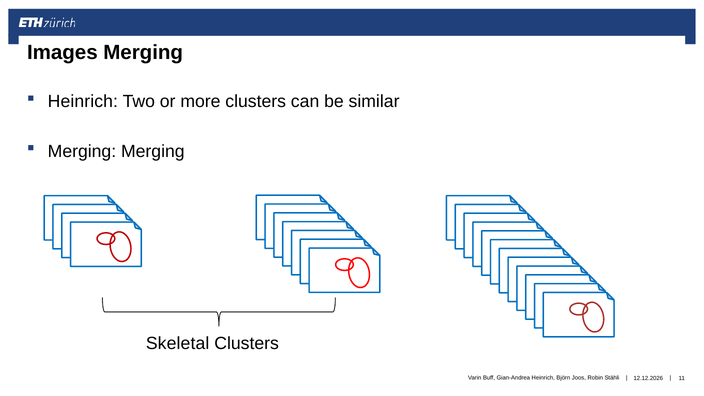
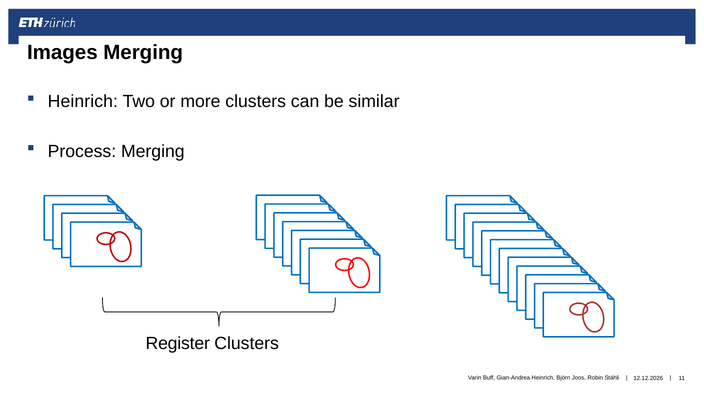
Merging: Merging -> Process (82, 151)
Skeletal: Skeletal -> Register (178, 344)
